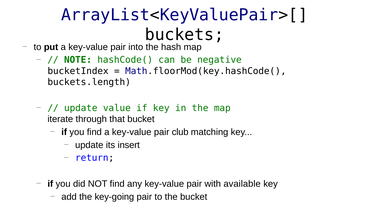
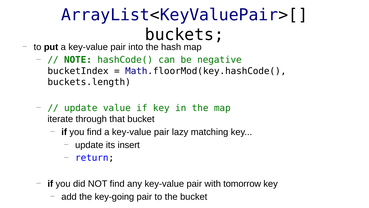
club: club -> lazy (180, 132)
available: available -> tomorrow (242, 183)
